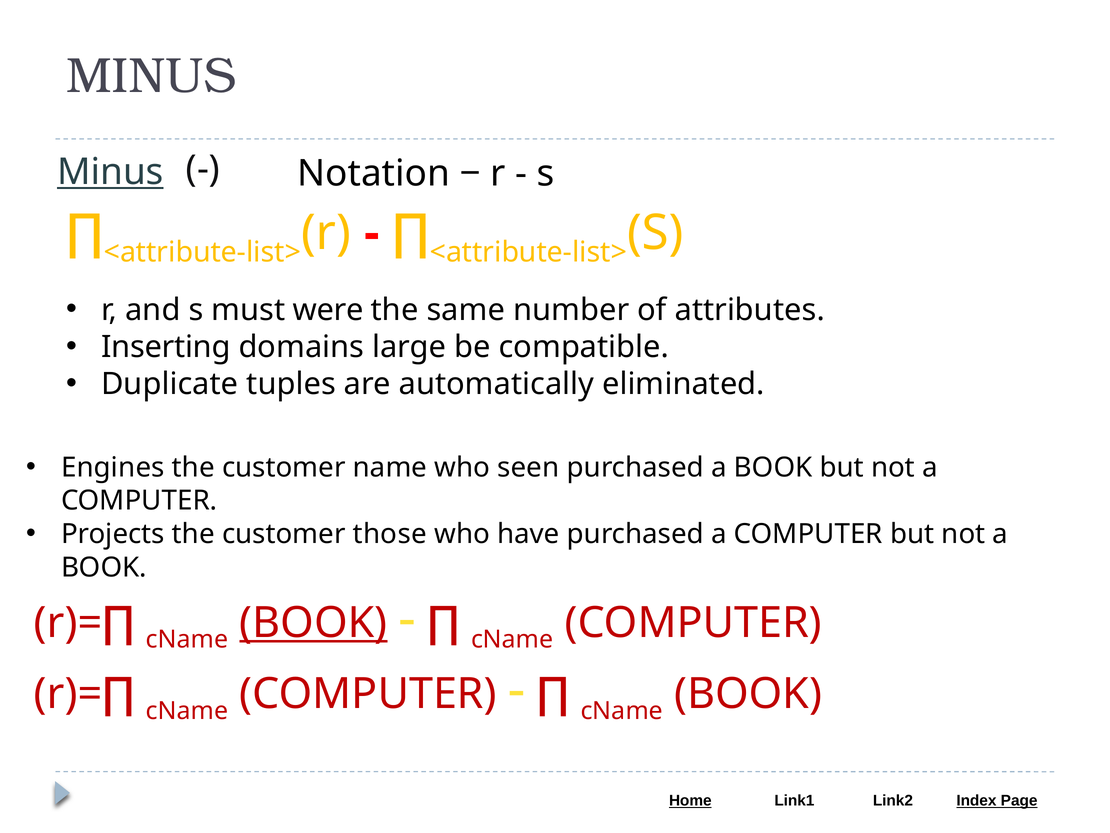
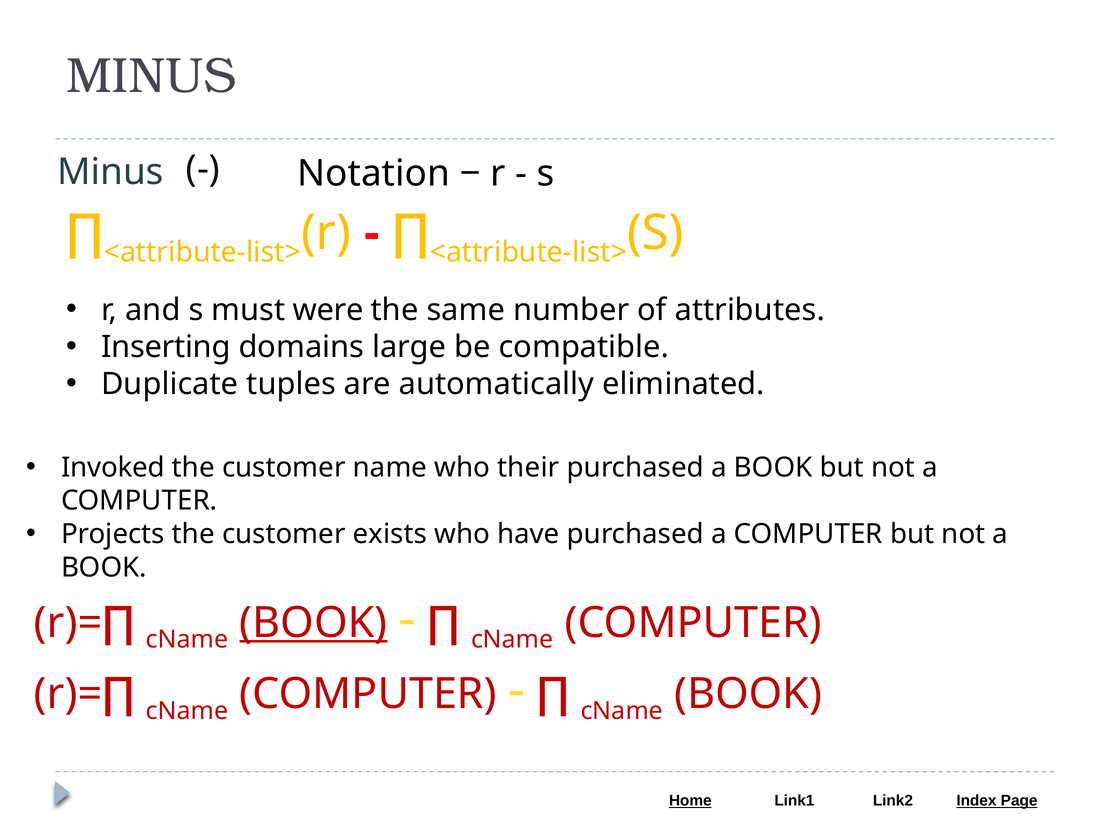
Minus underline: present -> none (110, 172)
Engines: Engines -> Invoked (113, 467)
seen: seen -> their (528, 467)
those: those -> exists (390, 534)
